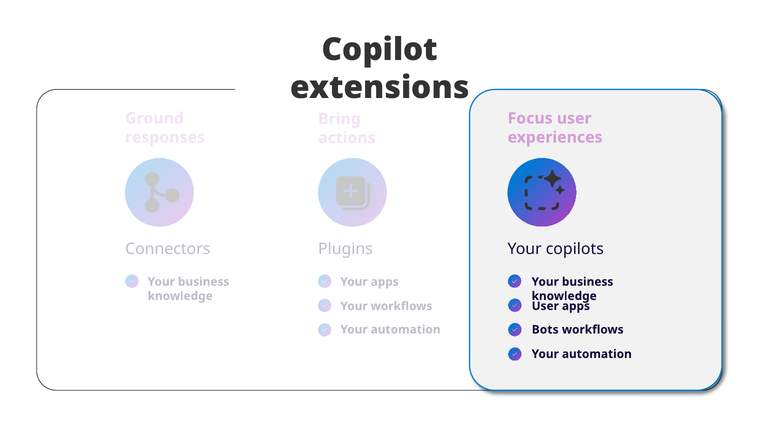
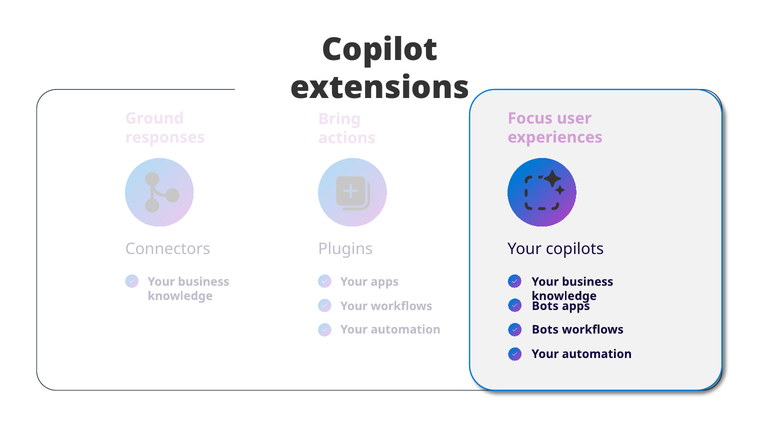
User: User -> Bots (545, 306)
